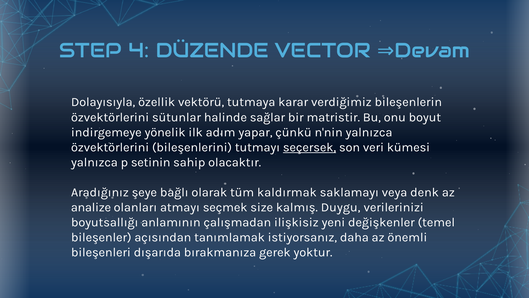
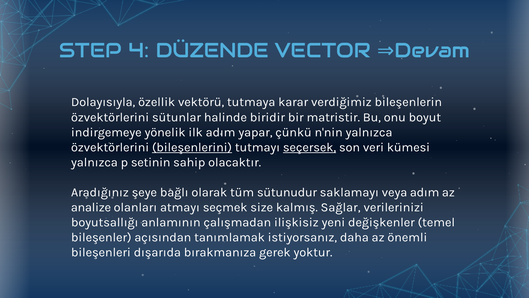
sağlar: sağlar -> biridir (267, 117)
bileşenlerini underline: none -> present (192, 147)
kaldırmak: kaldırmak -> sütunudur (287, 192)
veya denk: denk -> adım (425, 192)
Duygu: Duygu -> Sağlar (341, 207)
